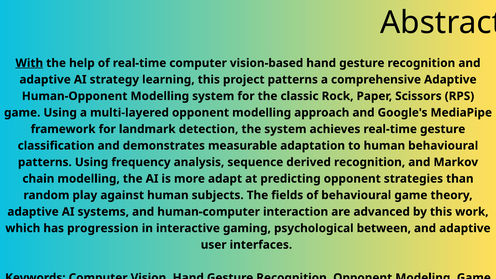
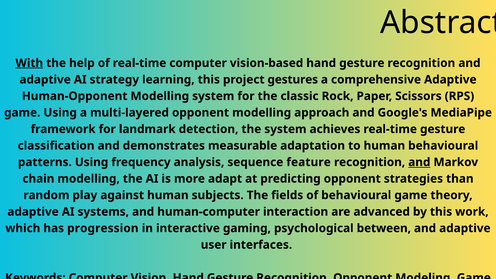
project patterns: patterns -> gestures (293, 80)
derived: derived -> feature (309, 162)
and underline: none -> present (419, 162)
